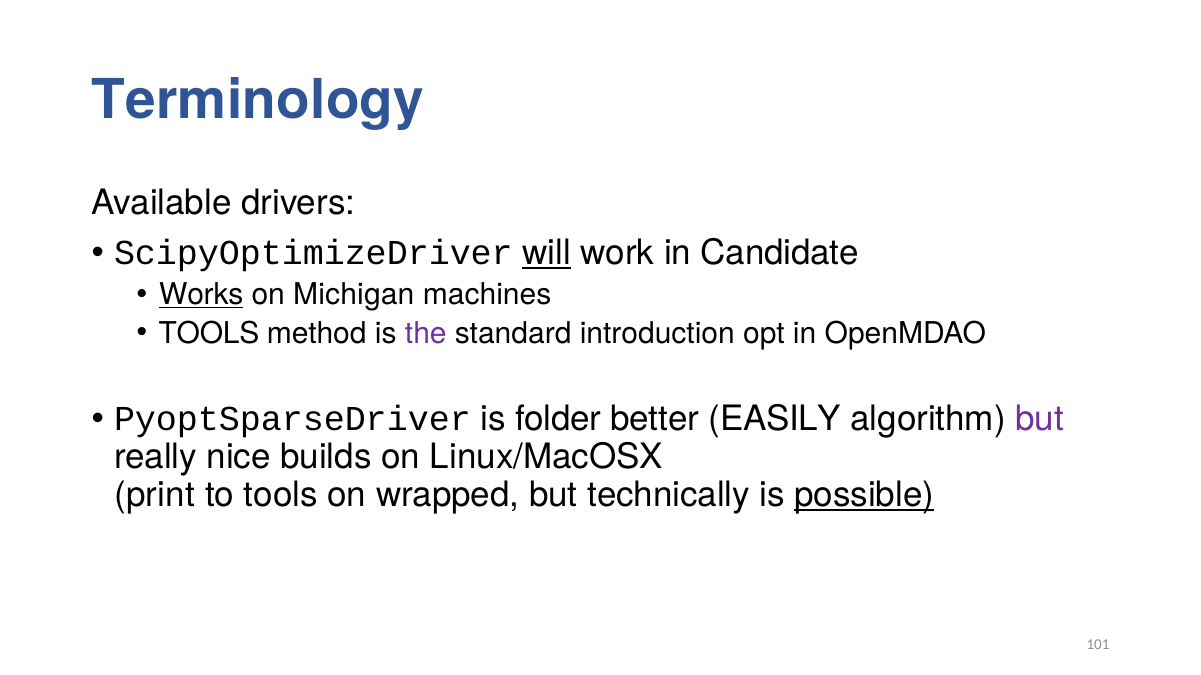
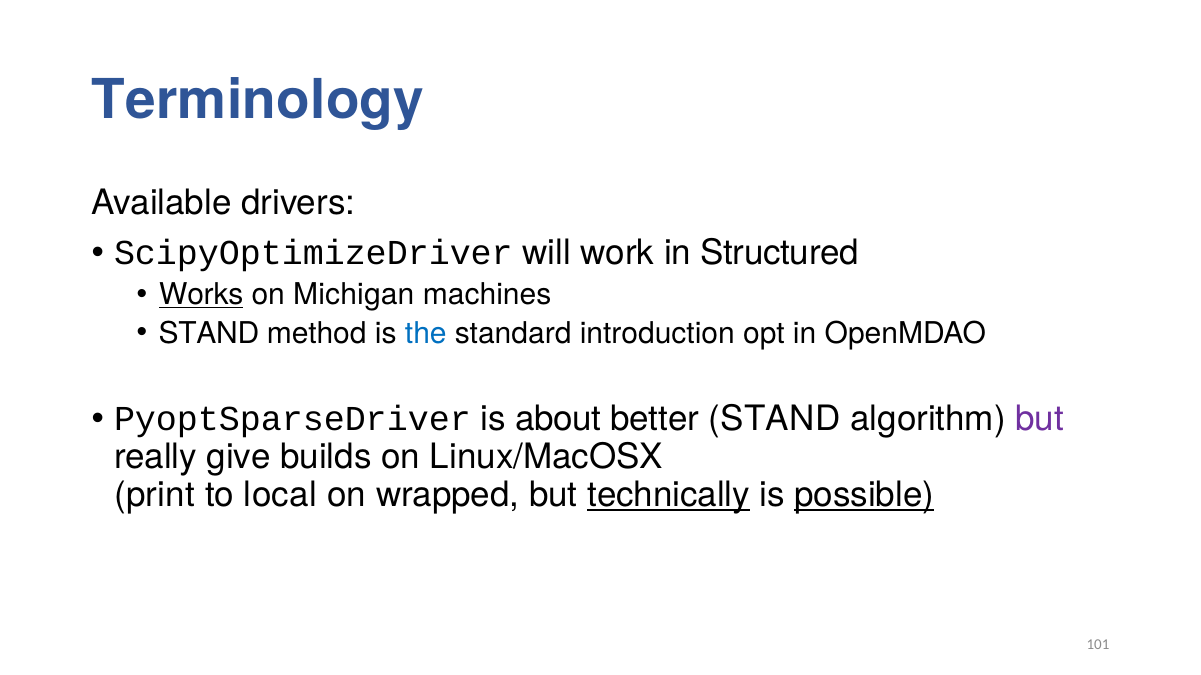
will underline: present -> none (547, 253)
Candidate: Candidate -> Structured (780, 253)
TOOLS: TOOLS -> STAND (209, 333)
the colour: purple -> blue (426, 333)
folder: folder -> about (558, 420)
better EASILY: EASILY -> STAND (775, 420)
nice: nice -> give (239, 458)
to tools: tools -> local (281, 495)
technically underline: none -> present (669, 495)
